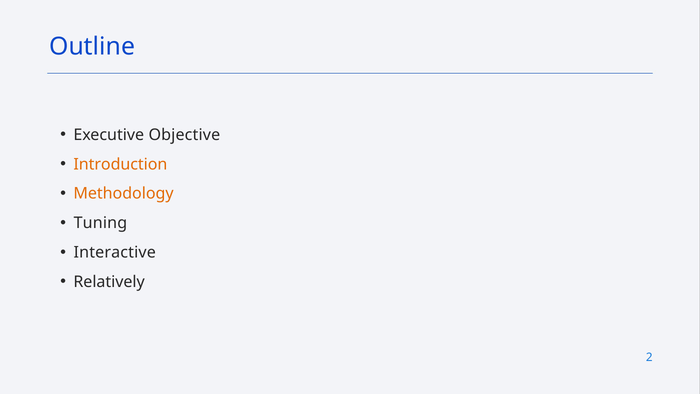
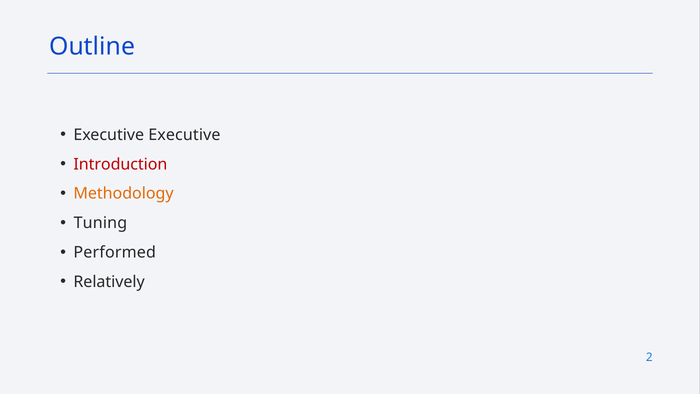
Executive Objective: Objective -> Executive (184, 135)
Introduction colour: orange -> red (120, 164)
Interactive: Interactive -> Performed (115, 252)
